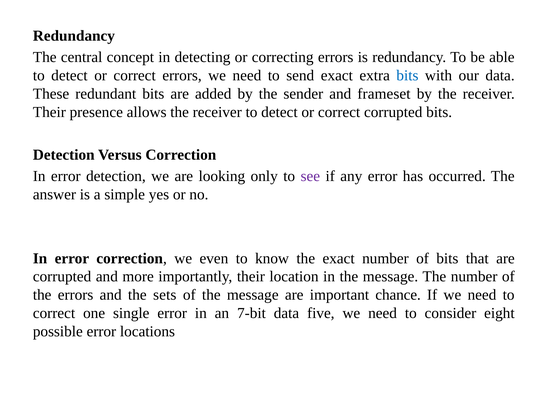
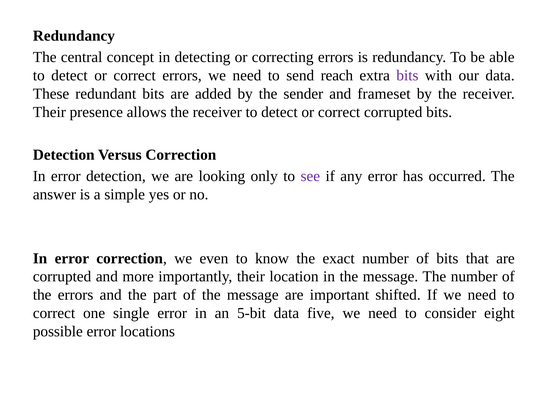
send exact: exact -> reach (337, 75)
bits colour: blue -> purple (407, 75)
sets: sets -> part (165, 295)
chance: chance -> shifted (398, 295)
7-bit: 7-bit -> 5-bit (251, 313)
